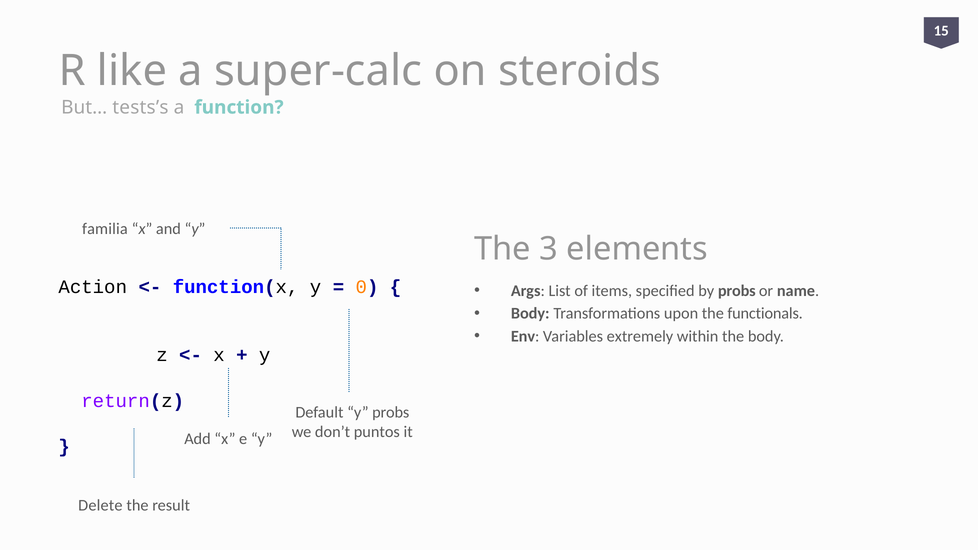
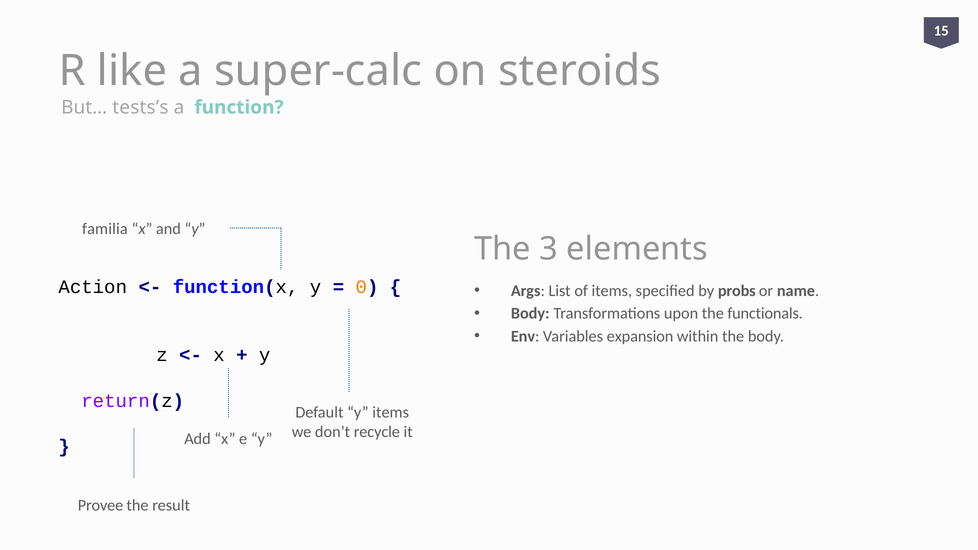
extremely: extremely -> expansion (640, 337)
y probs: probs -> items (391, 413)
puntos: puntos -> recycle (377, 432)
Delete: Delete -> Provee (101, 506)
